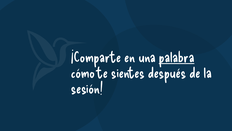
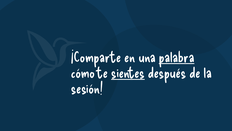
sientes underline: none -> present (128, 73)
